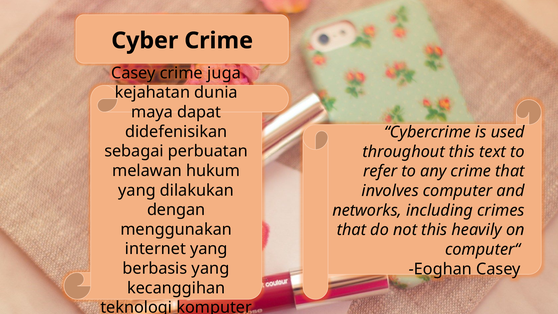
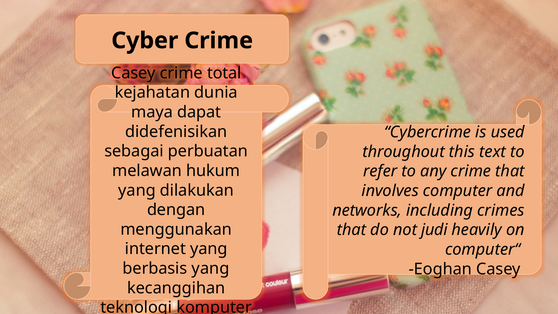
juga: juga -> total (224, 73)
not this: this -> judi (434, 230)
